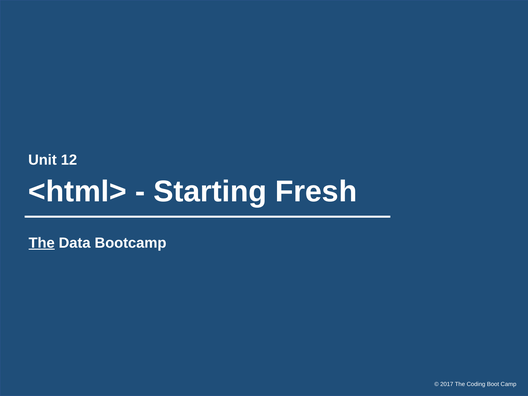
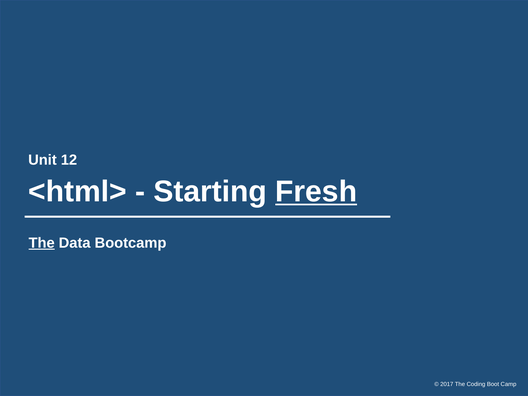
Fresh underline: none -> present (316, 192)
